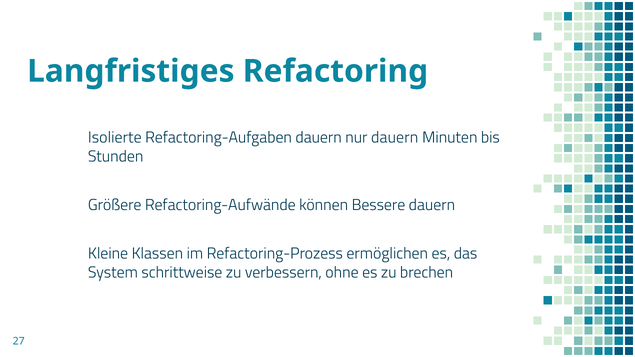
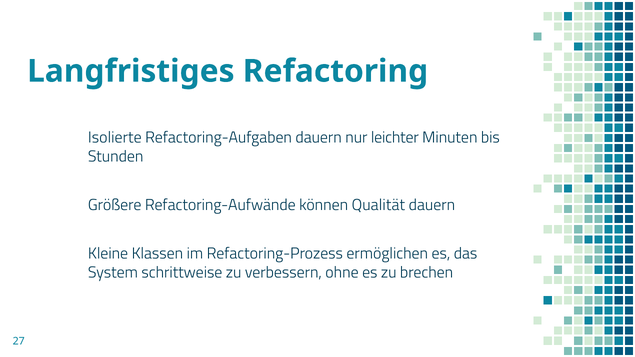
nur dauern: dauern -> leichter (395, 137)
Bessere: Bessere -> Qualität (378, 205)
